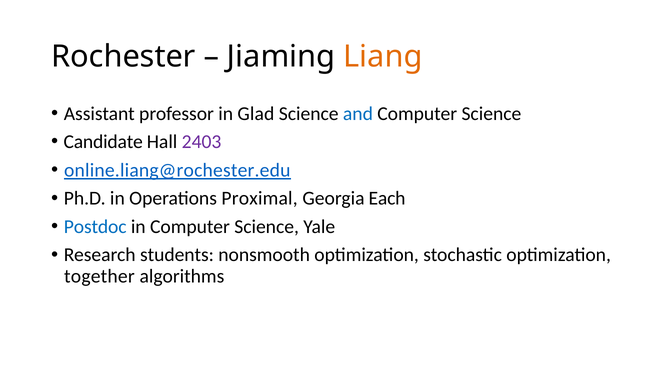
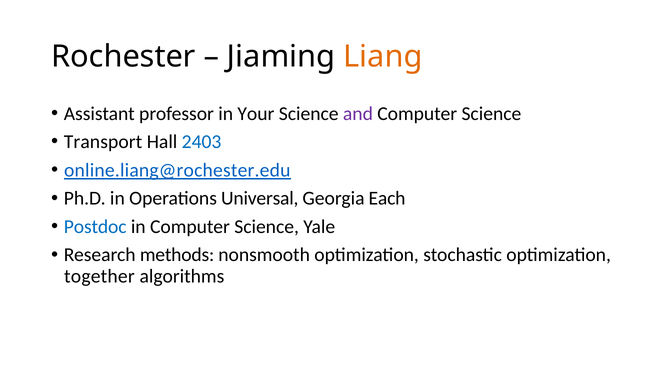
Glad: Glad -> Your (256, 114)
and colour: blue -> purple (358, 114)
Candidate: Candidate -> Transport (103, 142)
2403 colour: purple -> blue (202, 142)
Proximal: Proximal -> Universal (260, 199)
students: students -> methods (177, 255)
